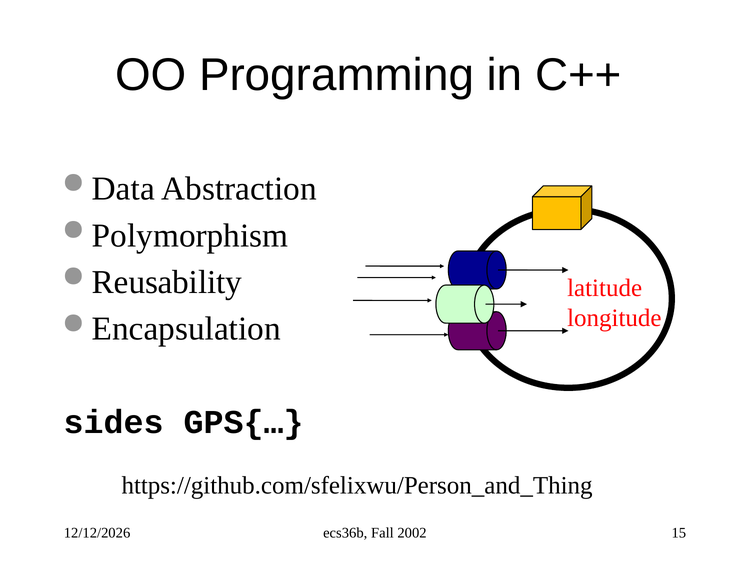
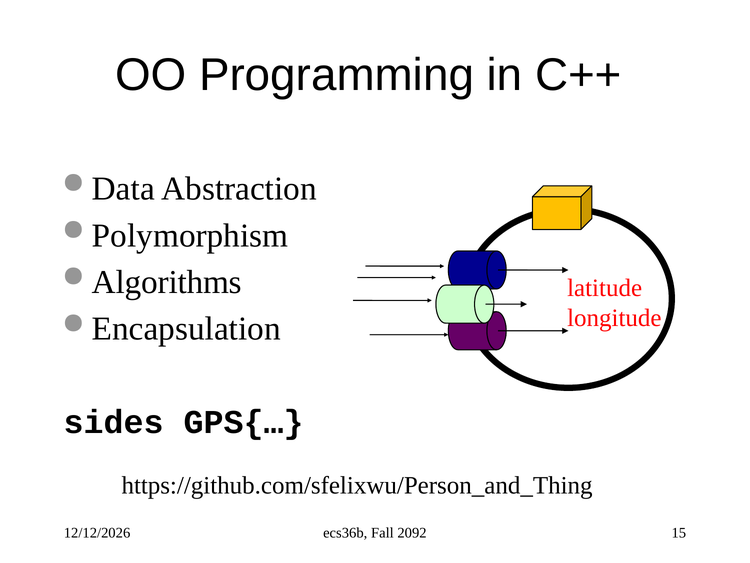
Reusability: Reusability -> Algorithms (167, 282)
2002: 2002 -> 2092 (412, 532)
